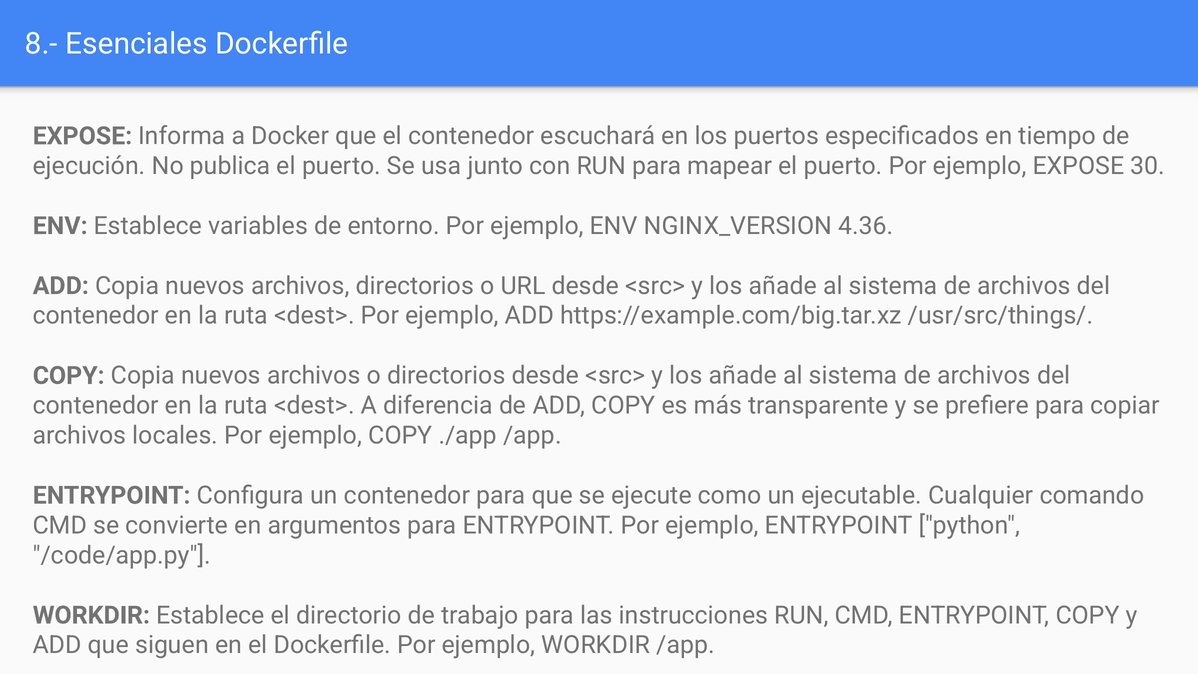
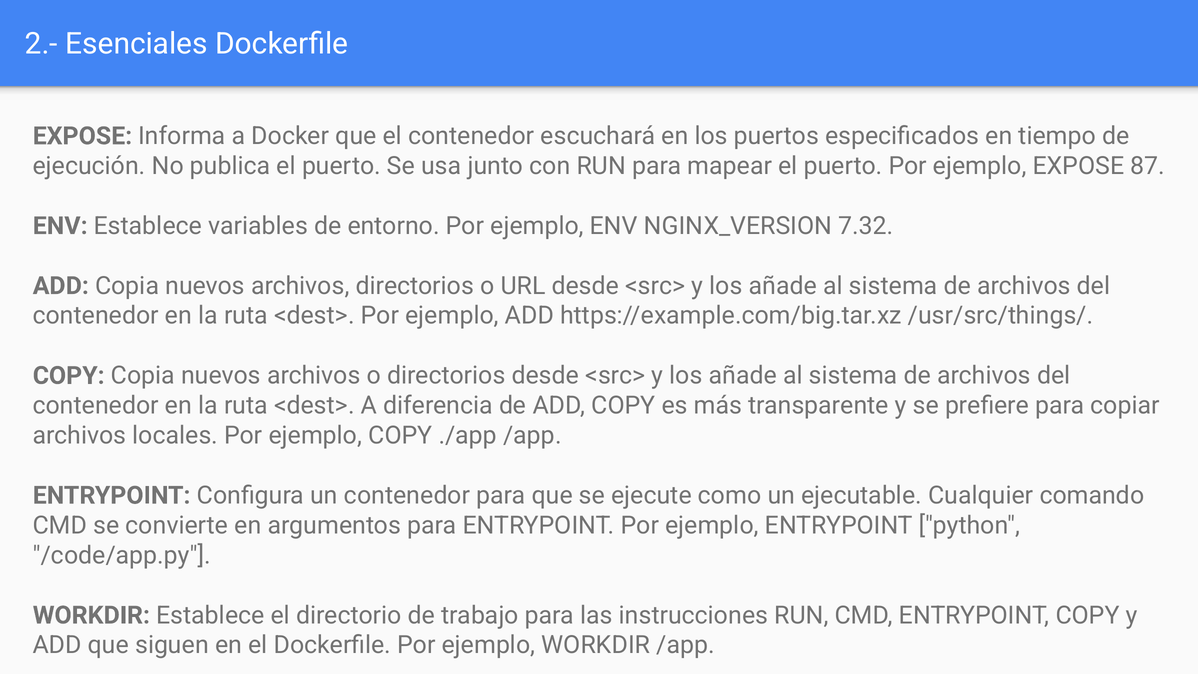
8.-: 8.- -> 2.- (41, 44)
30: 30 -> 87 (1148, 166)
4.36: 4.36 -> 7.32 (866, 226)
